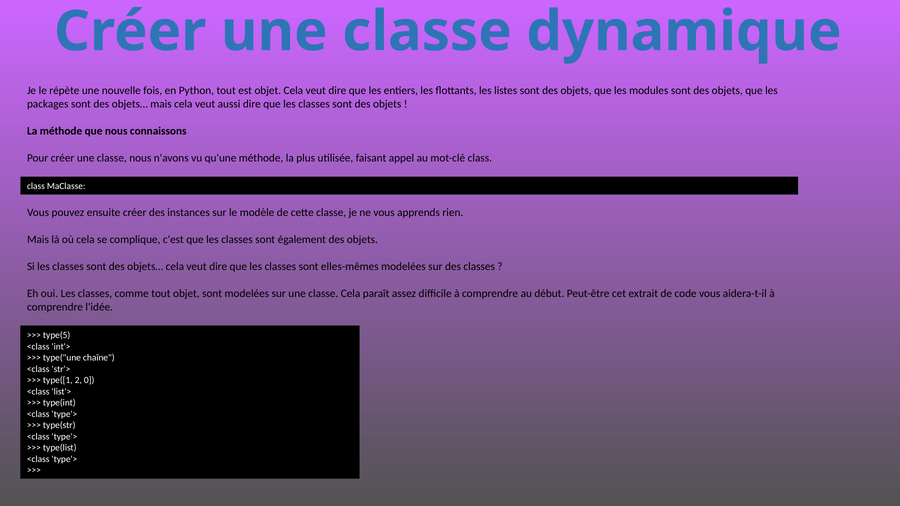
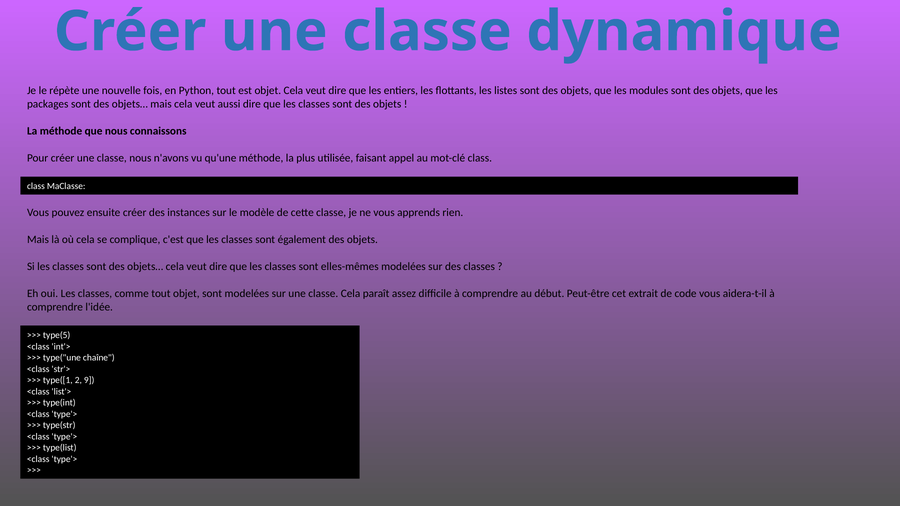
0: 0 -> 9 (89, 380)
